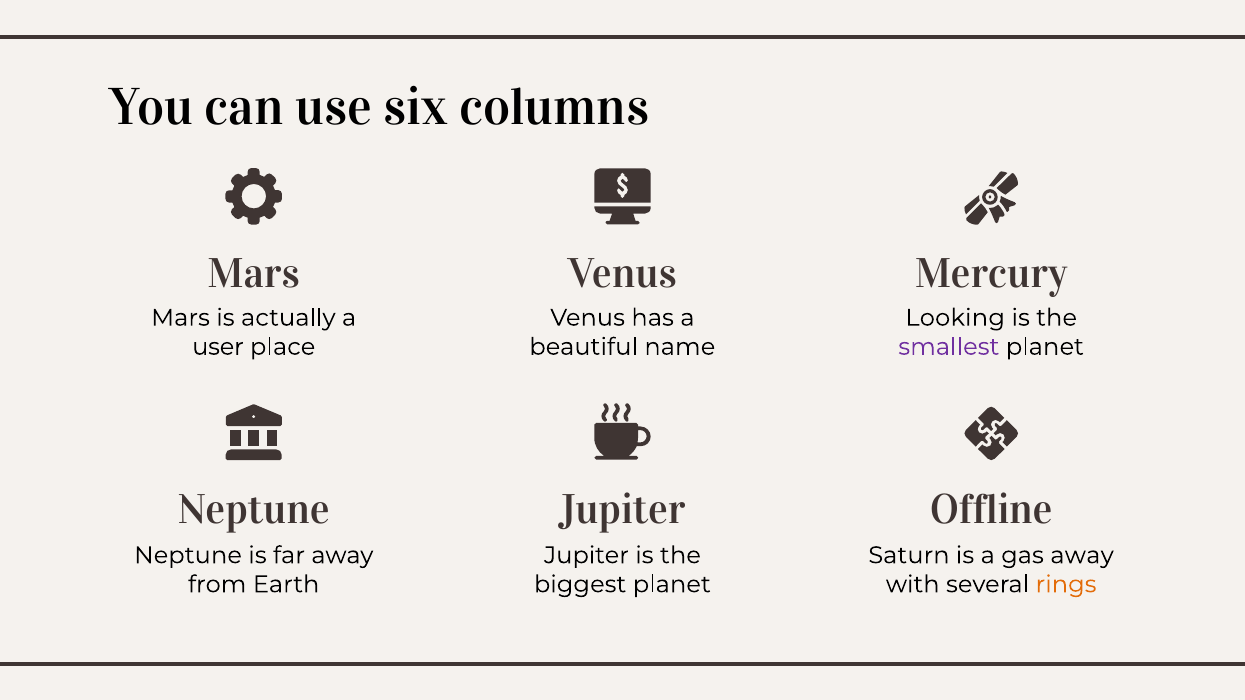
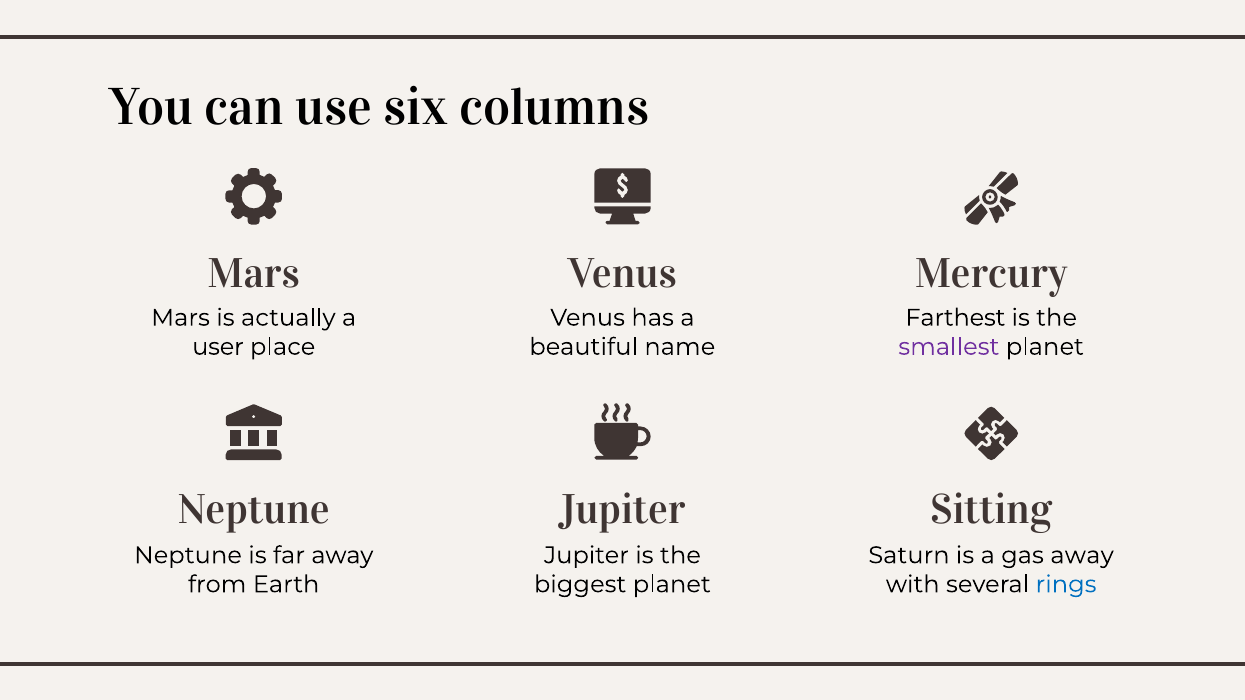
Looking: Looking -> Farthest (955, 318)
Offline: Offline -> Sitting (991, 510)
rings colour: orange -> blue (1066, 585)
